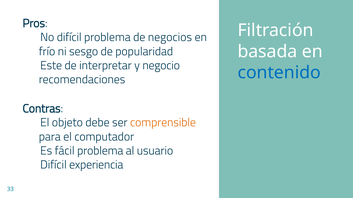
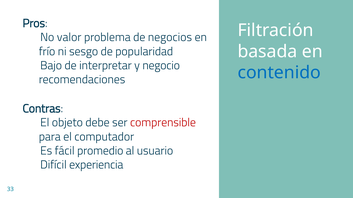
No difícil: difícil -> valor (69, 37)
Este: Este -> Bajo (51, 66)
comprensible colour: orange -> red (163, 123)
fácil problema: problema -> promedio (100, 151)
